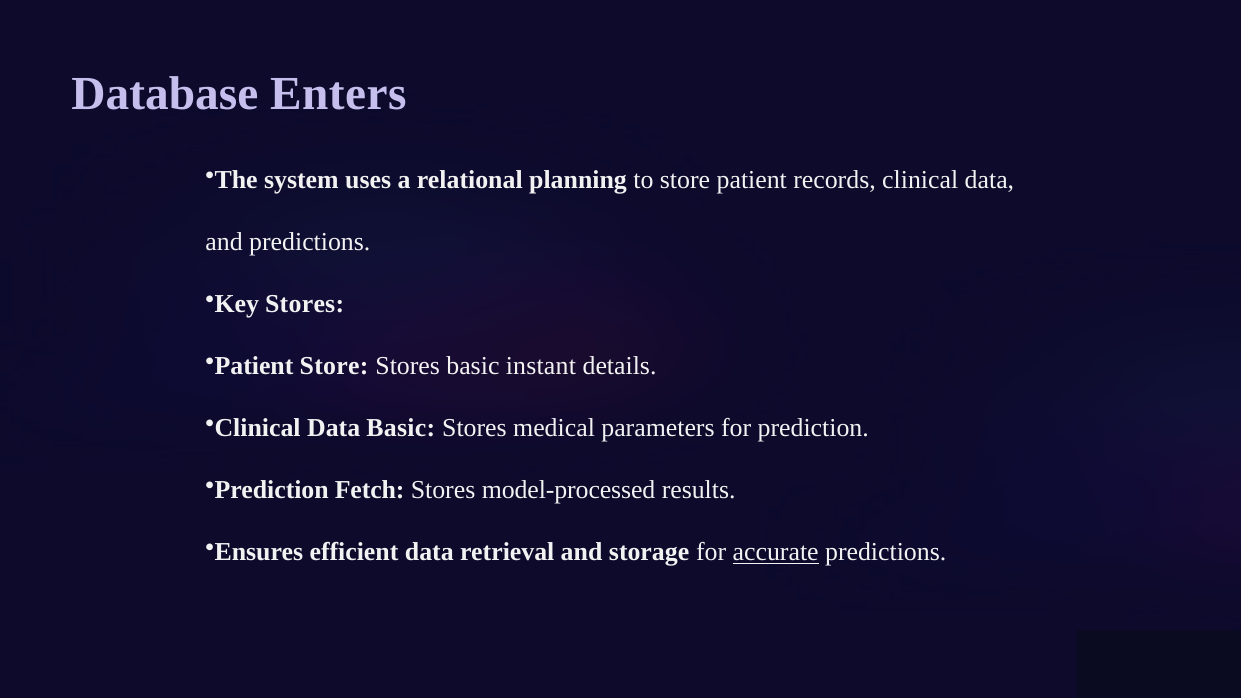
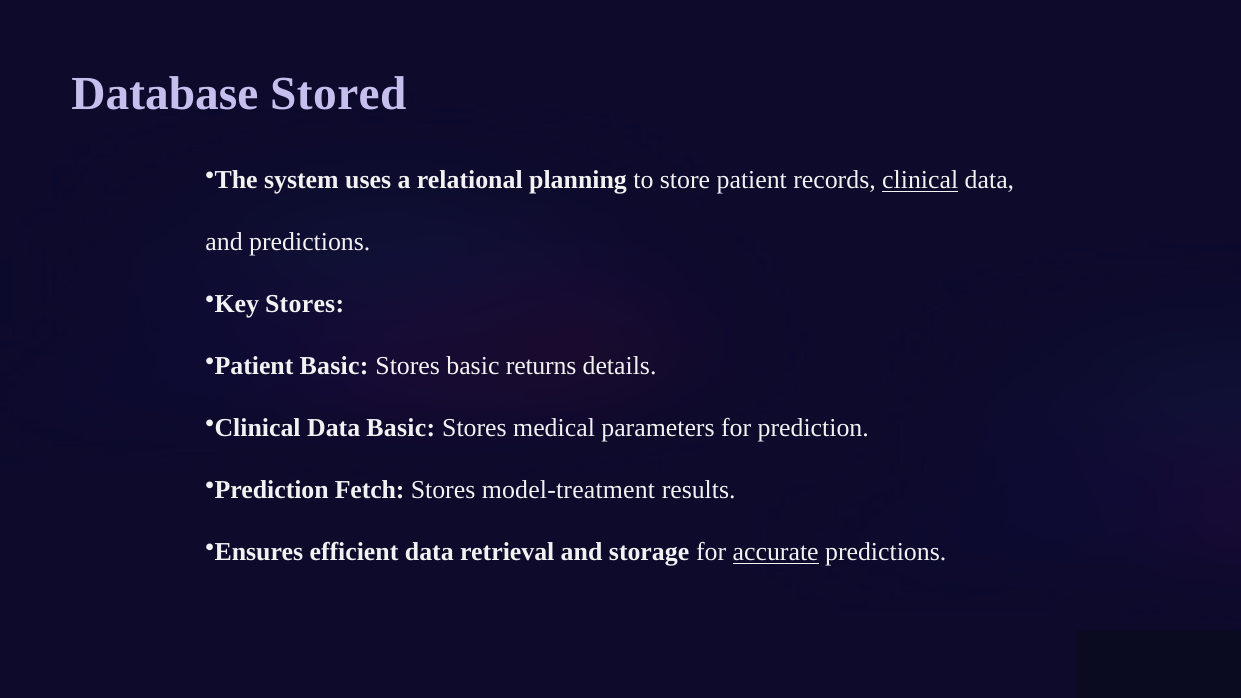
Enters: Enters -> Stored (338, 94)
clinical underline: none -> present (920, 180)
Patient Store: Store -> Basic (334, 366)
instant: instant -> returns (541, 366)
model-processed: model-processed -> model-treatment (568, 490)
